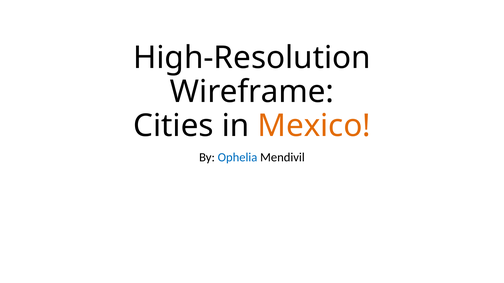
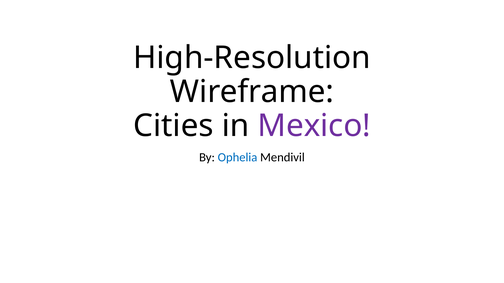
Mexico colour: orange -> purple (314, 126)
